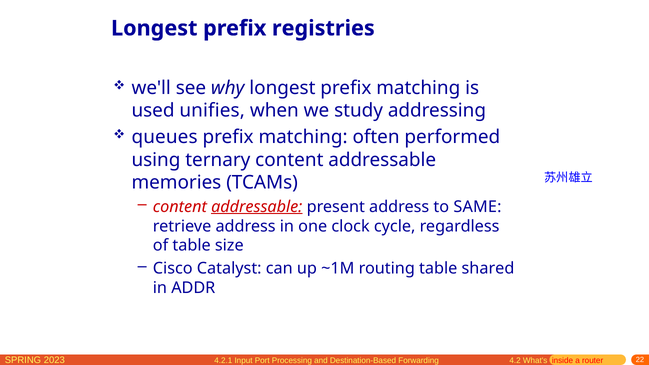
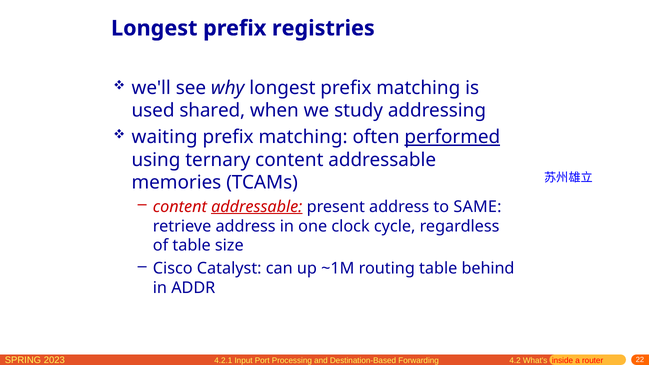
unifies: unifies -> shared (212, 111)
queues: queues -> waiting (165, 137)
performed underline: none -> present (452, 137)
shared: shared -> behind (488, 268)
